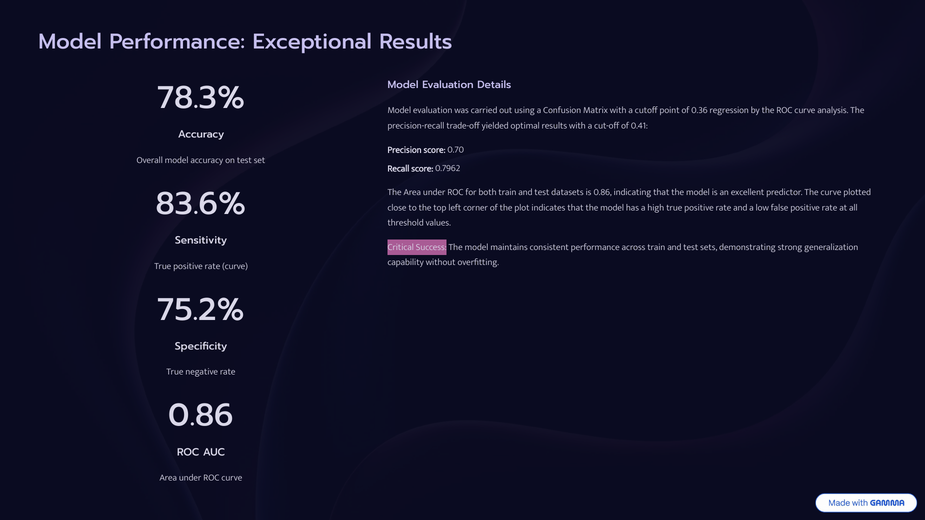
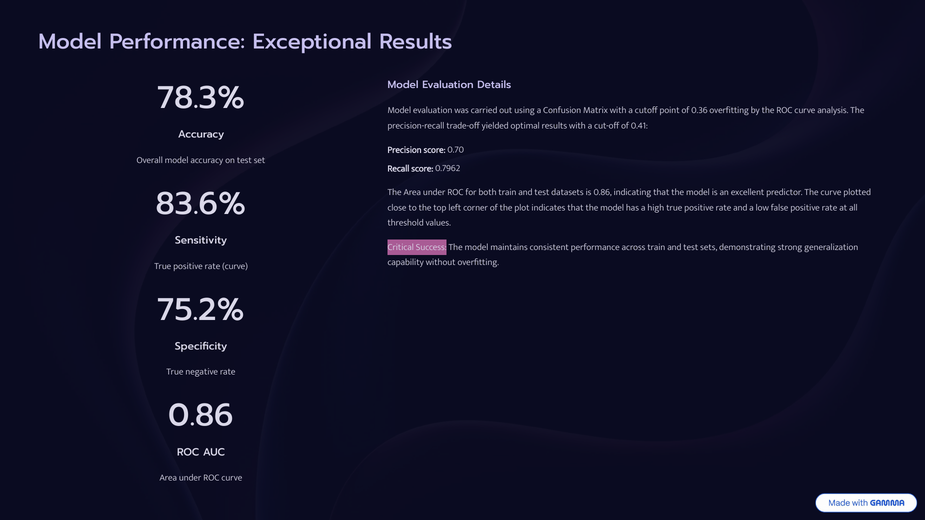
0.36 regression: regression -> overfitting (729, 110)
